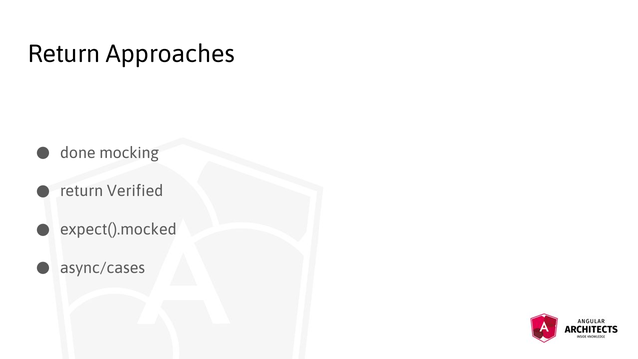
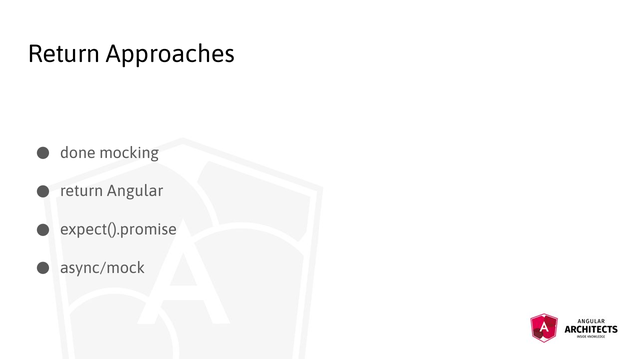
Verified: Verified -> Angular (135, 191)
expect().mocked: expect().mocked -> expect().promise (118, 229)
async/cases: async/cases -> async/mock (103, 268)
